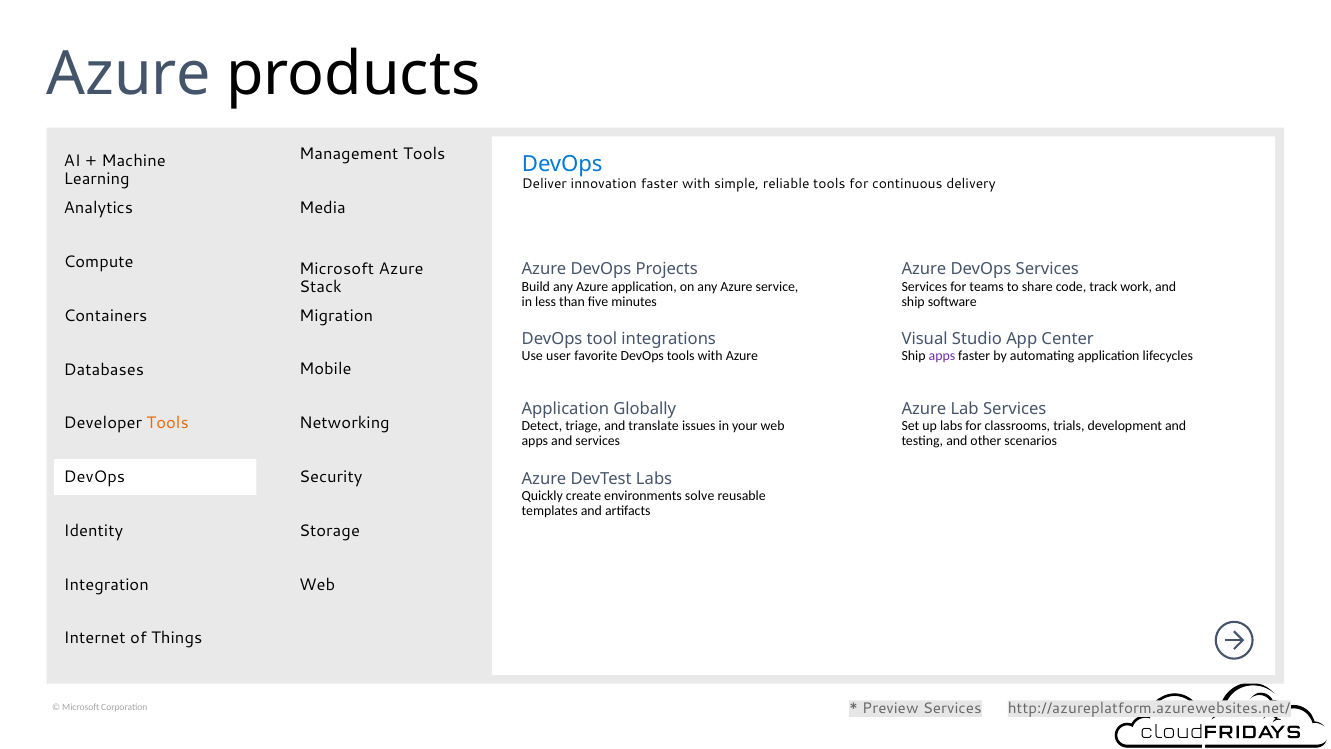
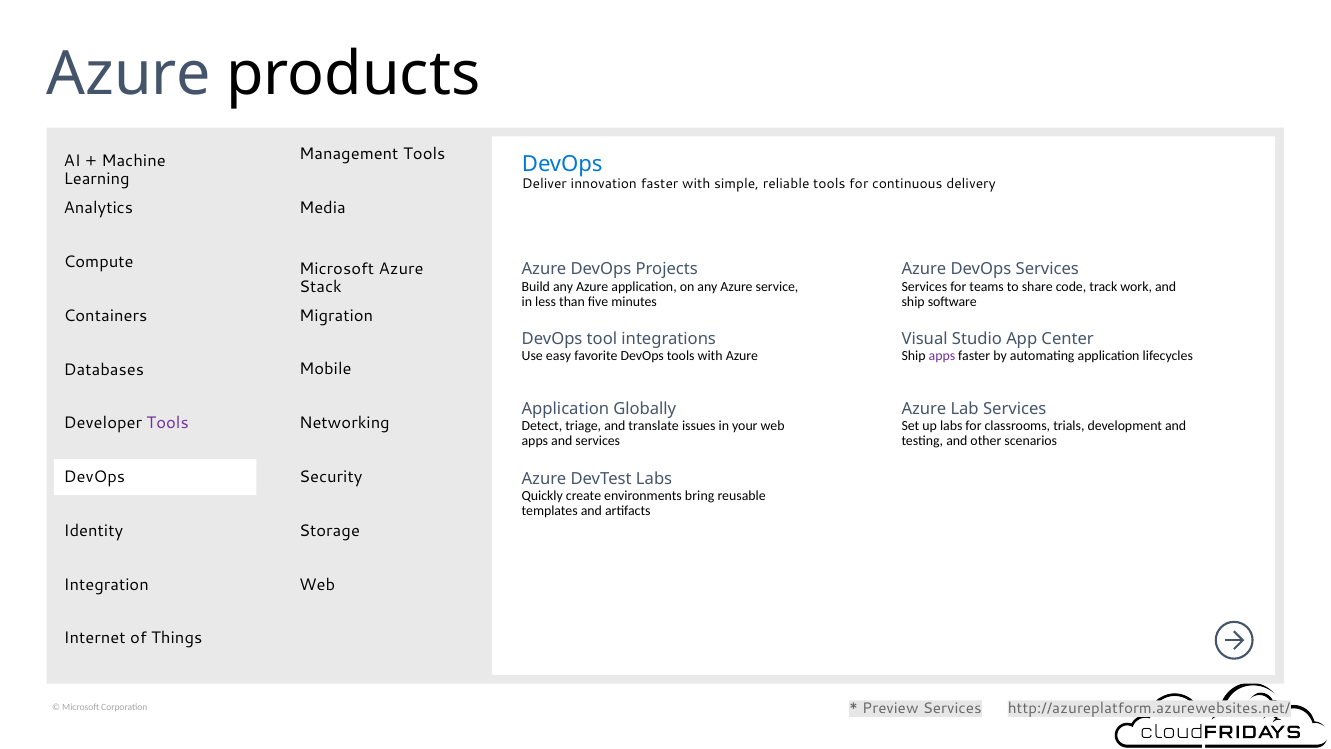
user: user -> easy (559, 356)
Tools colour: orange -> purple (168, 423)
solve: solve -> bring (700, 496)
